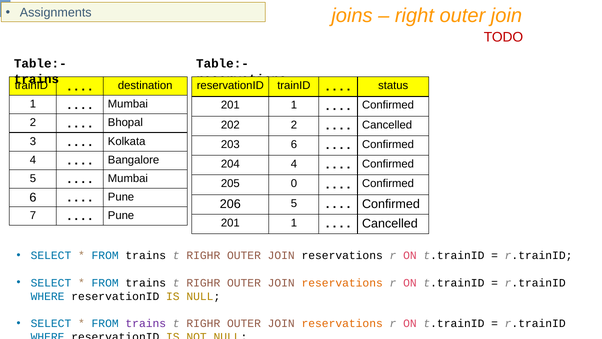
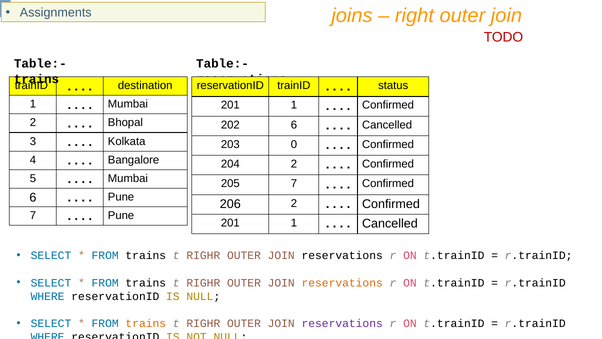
202 2: 2 -> 6 (294, 125)
203 6: 6 -> 0 (294, 144)
204 4: 4 -> 2 (294, 164)
205 0: 0 -> 7 (294, 184)
206 5: 5 -> 2 (294, 203)
trains colour: purple -> orange (146, 323)
reservations colour: orange -> purple (342, 323)
